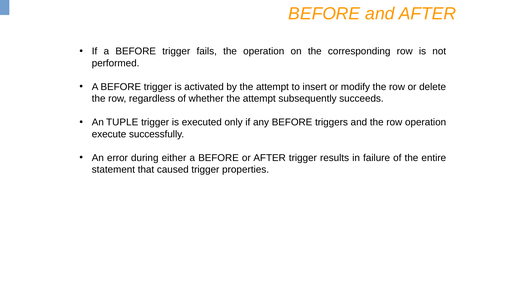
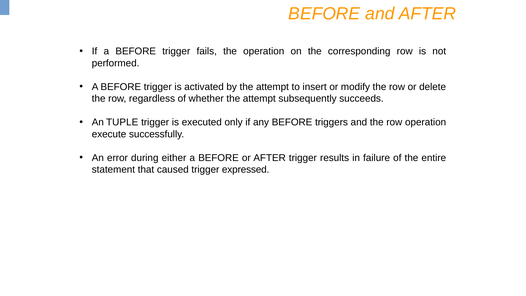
properties: properties -> expressed (246, 170)
